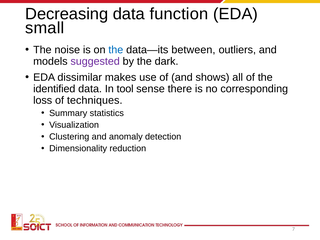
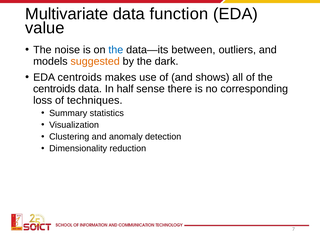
Decreasing: Decreasing -> Multivariate (67, 14)
small: small -> value (45, 28)
suggested colour: purple -> orange (95, 61)
EDA dissimilar: dissimilar -> centroids (80, 77)
identified: identified -> centroids (54, 89)
tool: tool -> half (125, 89)
